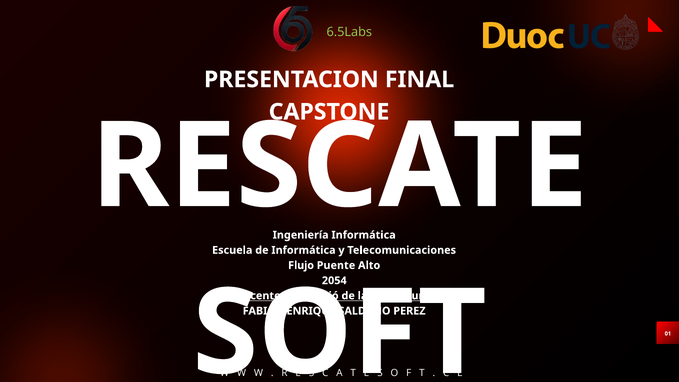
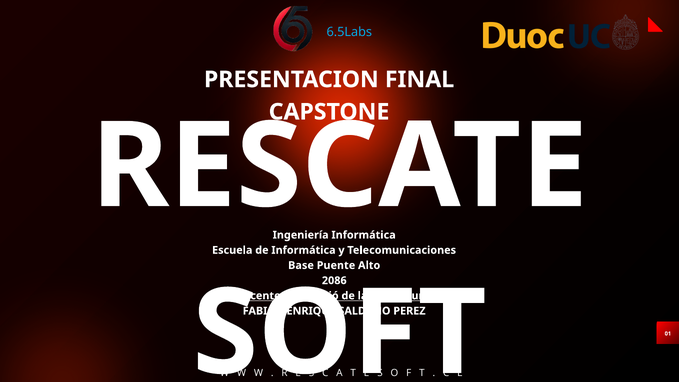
6.5Labs colour: light green -> light blue (349, 32)
Flujo: Flujo -> Base (301, 265)
2054: 2054 -> 2086 (334, 281)
